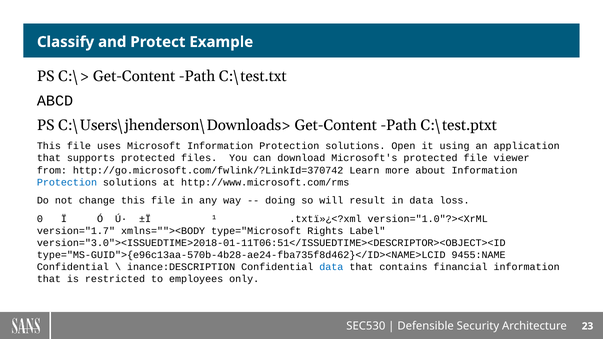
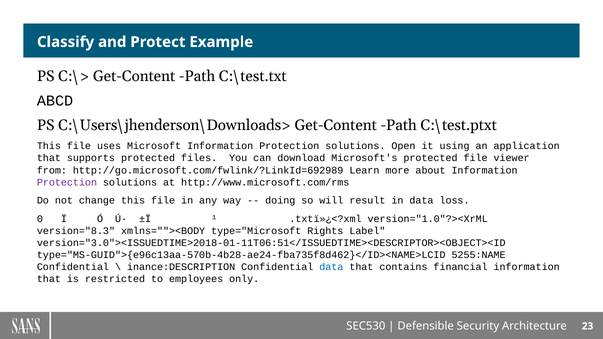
http://go.microsoft.com/fwlink/?LinkId=370742: http://go.microsoft.com/fwlink/?LinkId=370742 -> http://go.microsoft.com/fwlink/?LinkId=692989 (208, 170)
Protection colour: blue -> purple (67, 182)
version="1.7: version="1.7 -> version="8.3 (76, 231)
9455:NAME: 9455:NAME -> 5255:NAME (479, 255)
